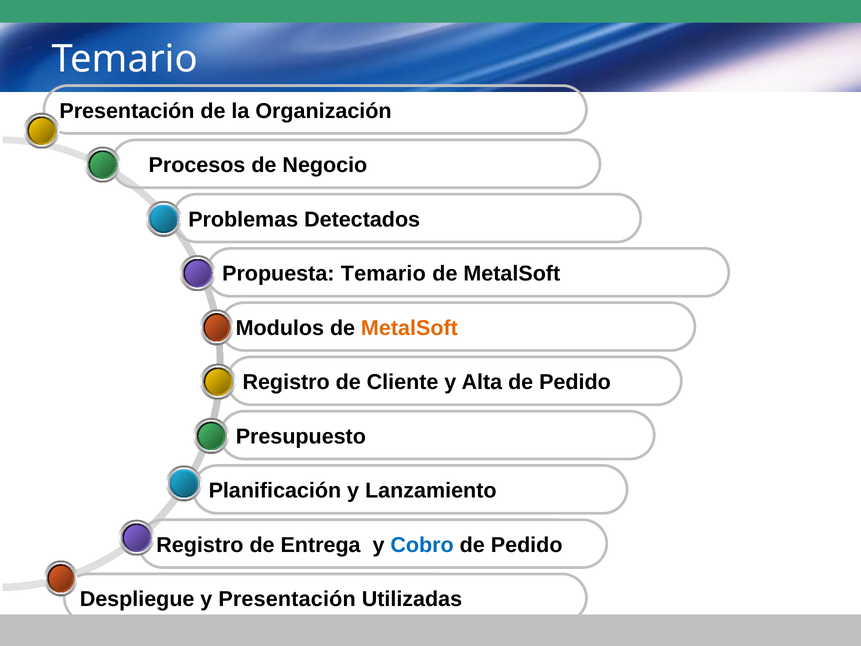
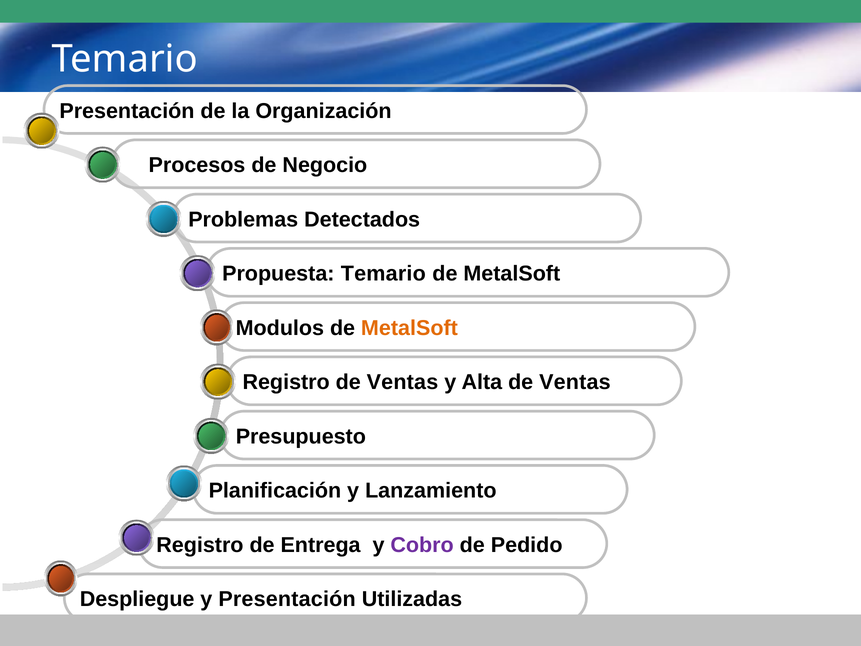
Cliente: Cliente -> Ventas (402, 382)
Alta de Pedido: Pedido -> Ventas (575, 382)
Cobro colour: blue -> purple (422, 545)
